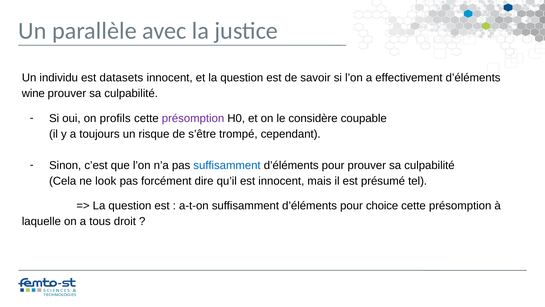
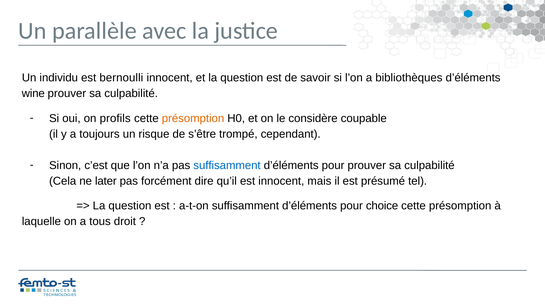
datasets: datasets -> bernoulli (121, 78)
effectivement: effectivement -> bibliothèques (409, 78)
présomption colour: purple -> orange (193, 118)
look: look -> later (106, 181)
